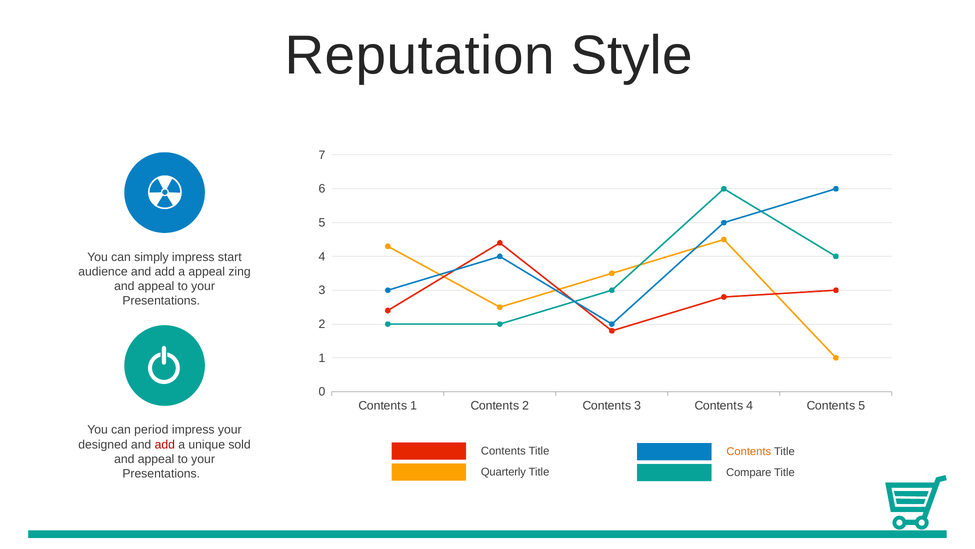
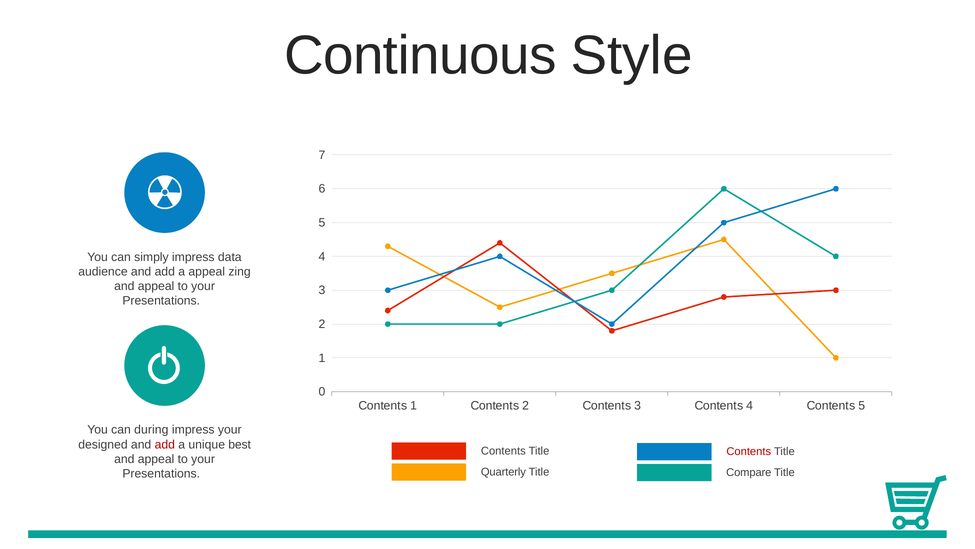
Reputation: Reputation -> Continuous (420, 56)
start: start -> data (230, 257)
period: period -> during (151, 429)
sold: sold -> best (240, 444)
Contents colour: orange -> red (749, 451)
